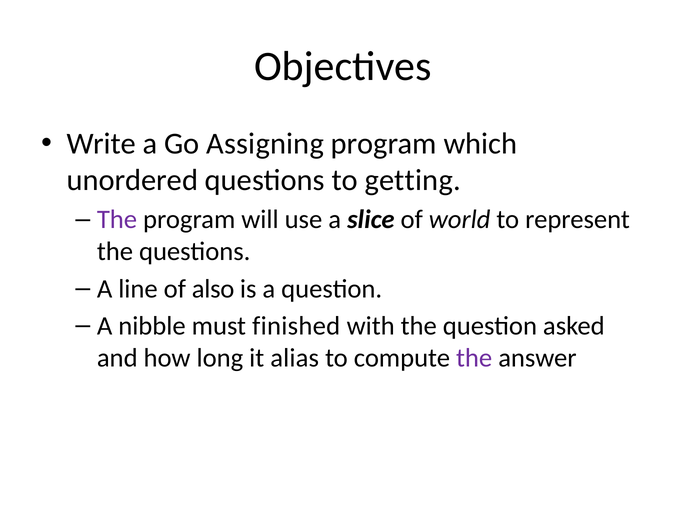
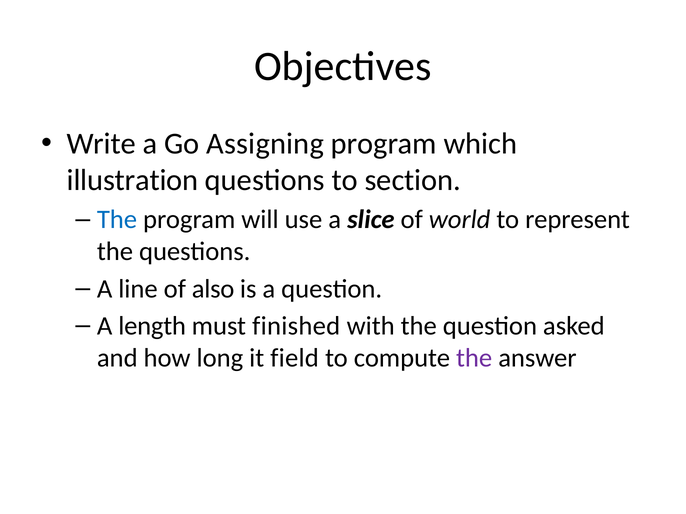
unordered: unordered -> illustration (133, 181)
getting: getting -> section (413, 181)
The colour: purple -> blue (117, 220)
nibble: nibble -> length (152, 326)
alias: alias -> field (295, 358)
